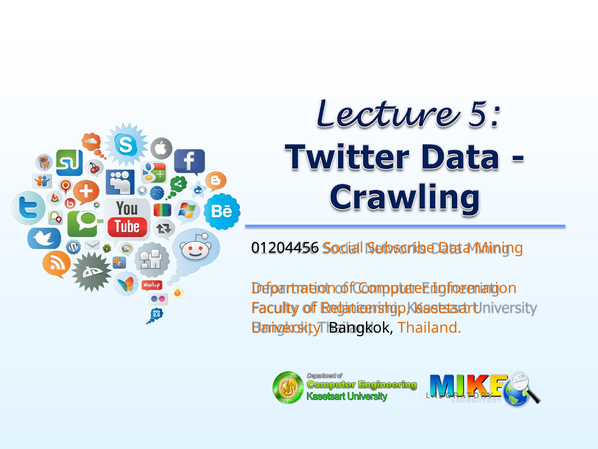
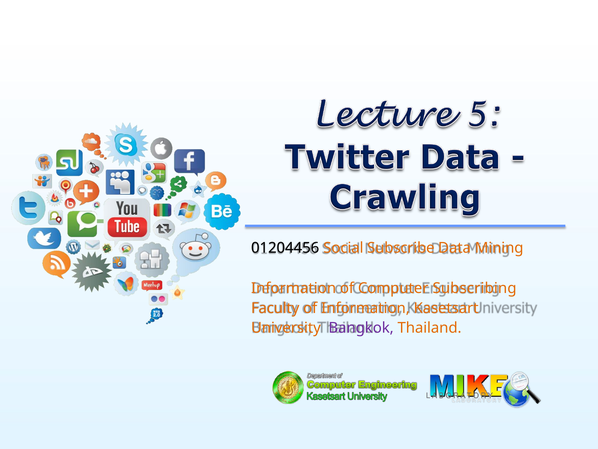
Computer Information: Information -> Subscribing (475, 288)
of Relationship: Relationship -> Information (366, 308)
Bangkok colour: black -> purple (361, 327)
